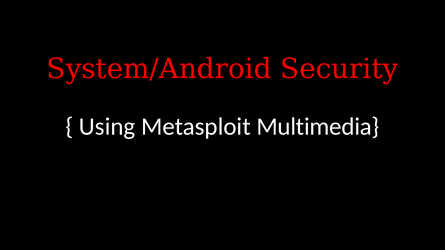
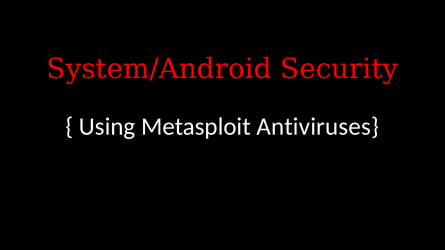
Multimedia: Multimedia -> Antiviruses (318, 127)
